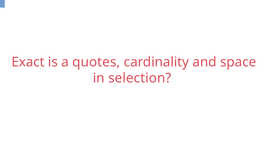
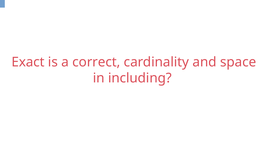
quotes: quotes -> correct (96, 62)
selection: selection -> including (140, 78)
